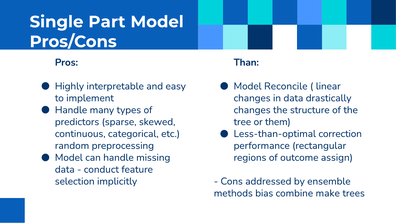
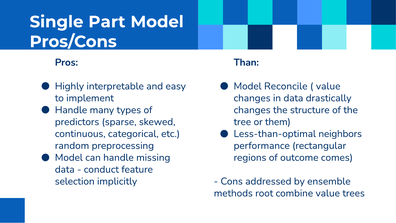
linear: linear -> value (328, 86)
correction: correction -> neighbors (340, 134)
assign: assign -> comes (337, 157)
bias: bias -> root (264, 193)
combine make: make -> value (328, 193)
